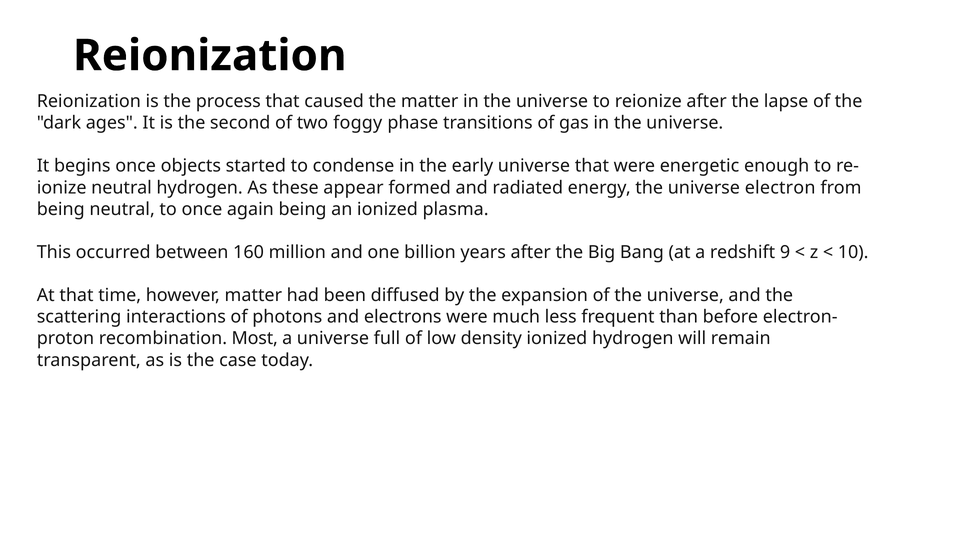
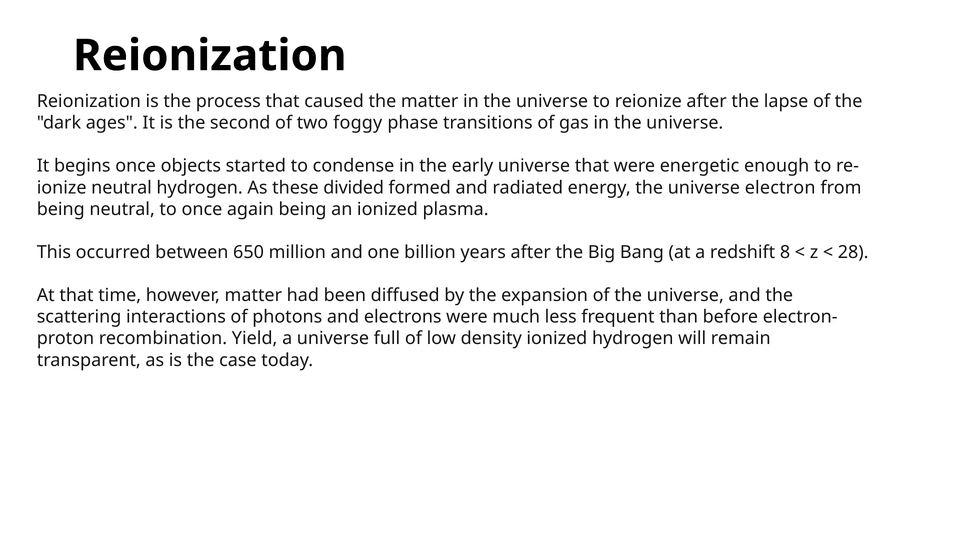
appear: appear -> divided (354, 188)
160: 160 -> 650 (249, 252)
9: 9 -> 8 (785, 252)
10: 10 -> 28 (853, 252)
Most: Most -> Yield (255, 339)
